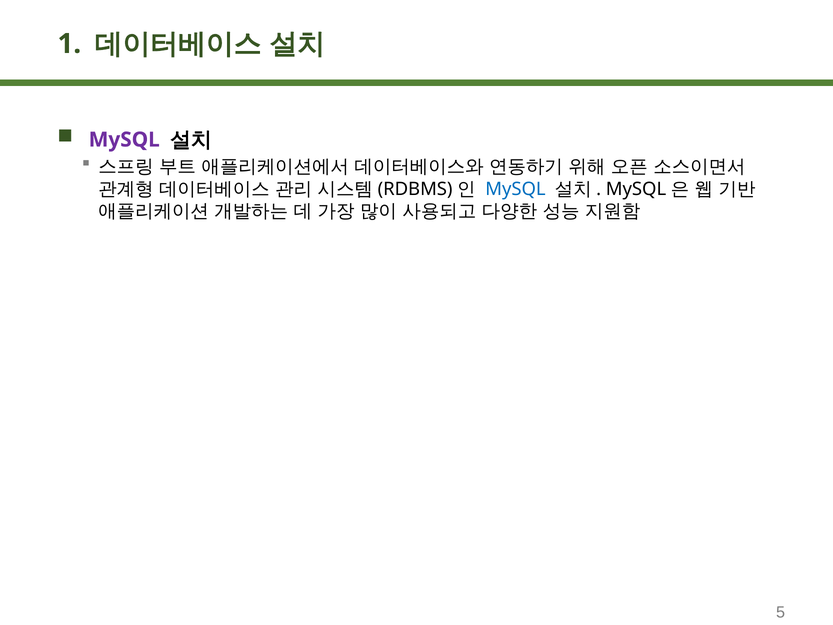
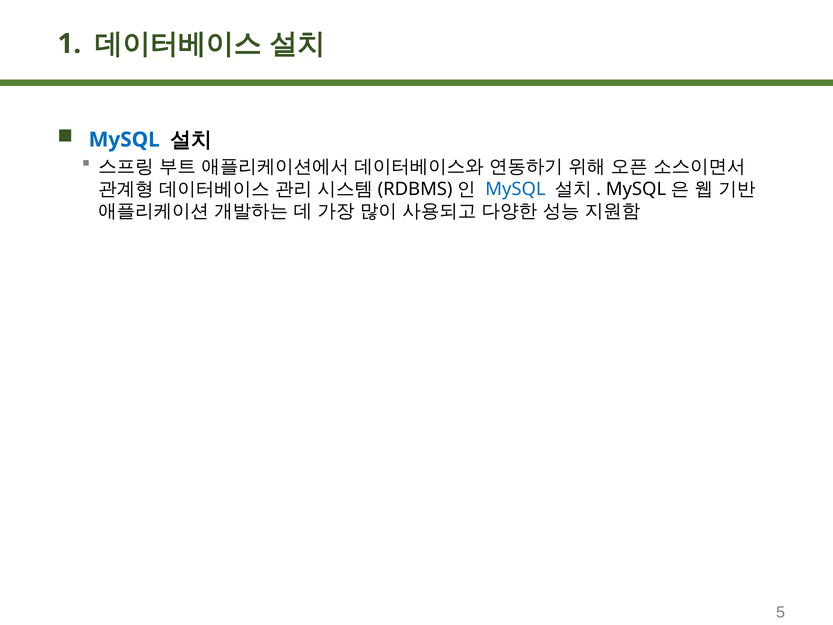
MySQL colour: purple -> blue (124, 140)
